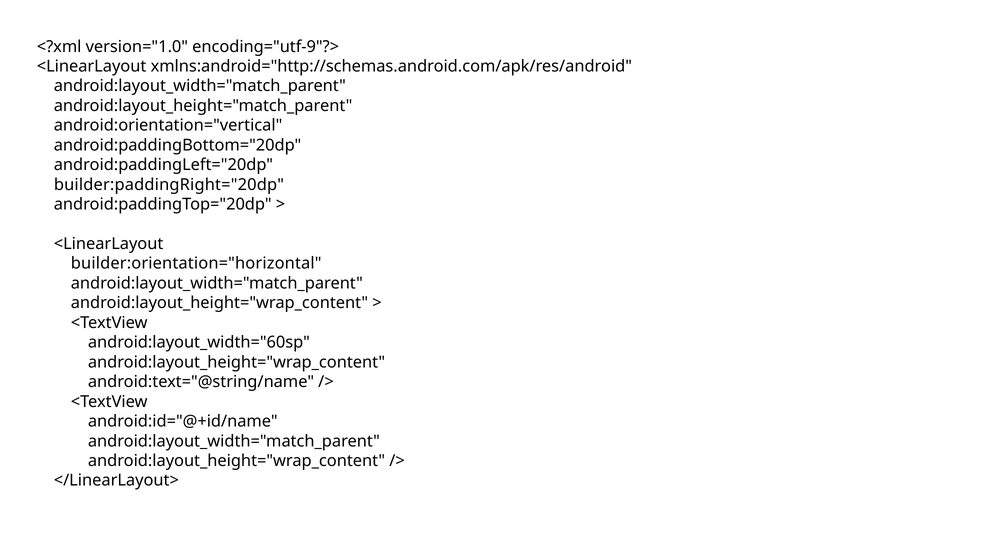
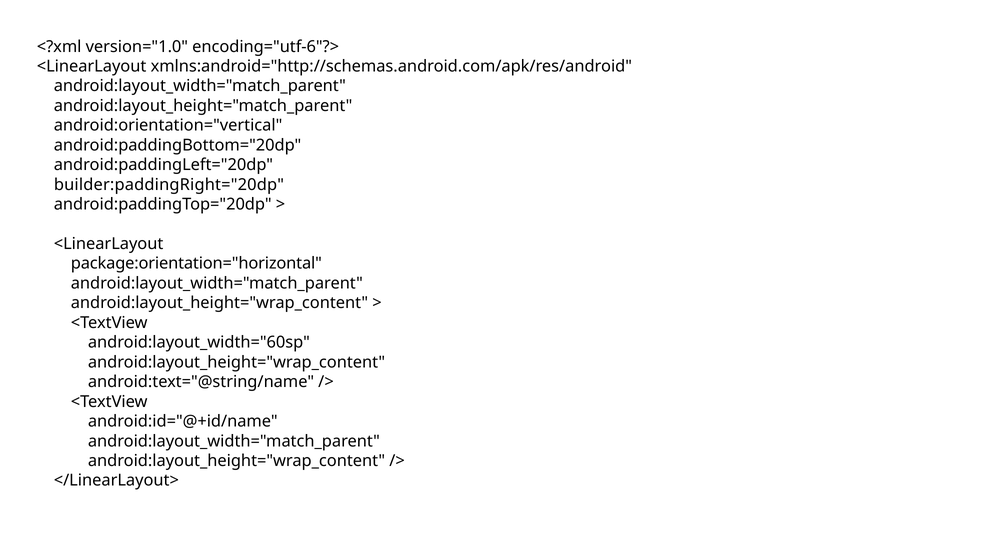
encoding="utf-9"?>: encoding="utf-9"?> -> encoding="utf-6"?> (266, 47)
builder:orientation="horizontal: builder:orientation="horizontal -> package:orientation="horizontal (196, 264)
